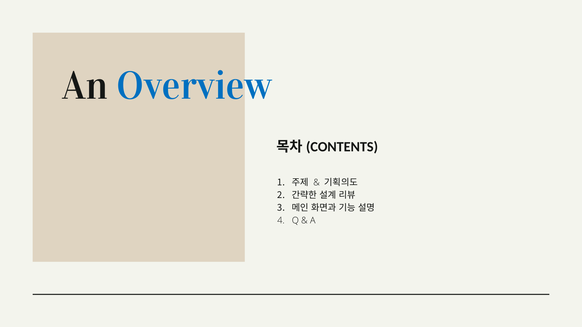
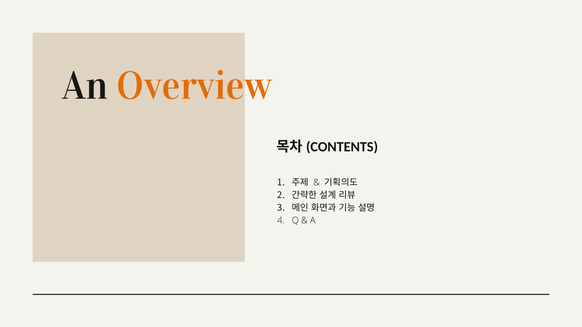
Overview colour: blue -> orange (194, 86)
